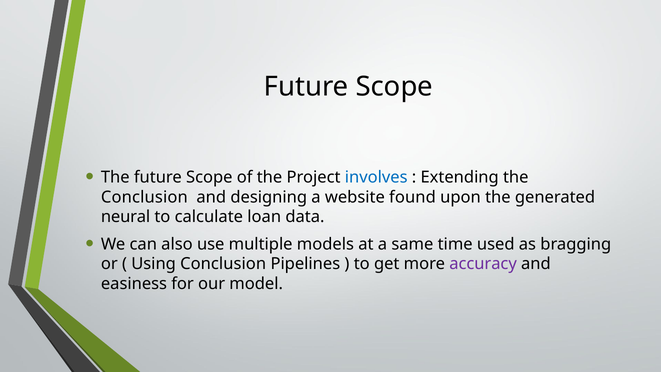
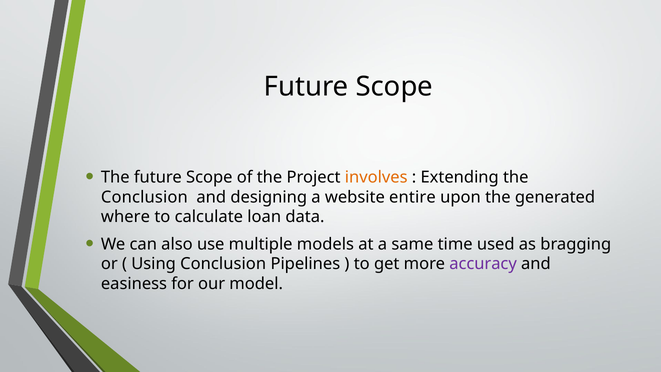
involves colour: blue -> orange (376, 177)
found: found -> entire (412, 197)
neural: neural -> where (125, 217)
